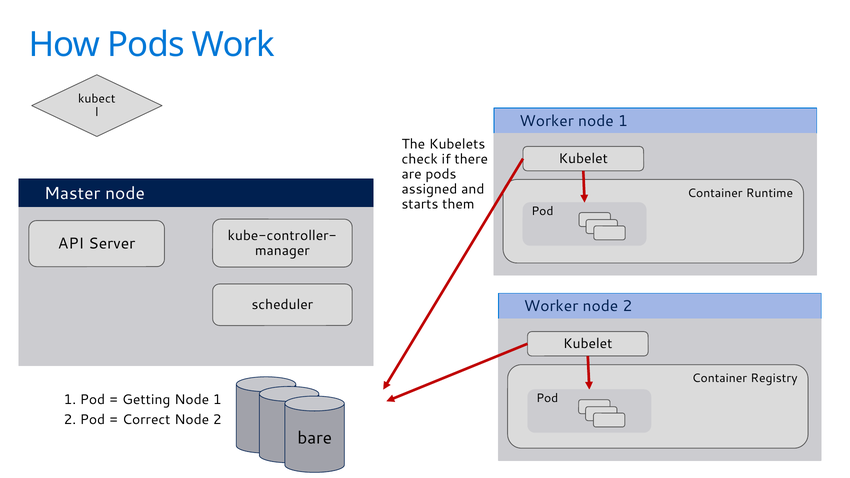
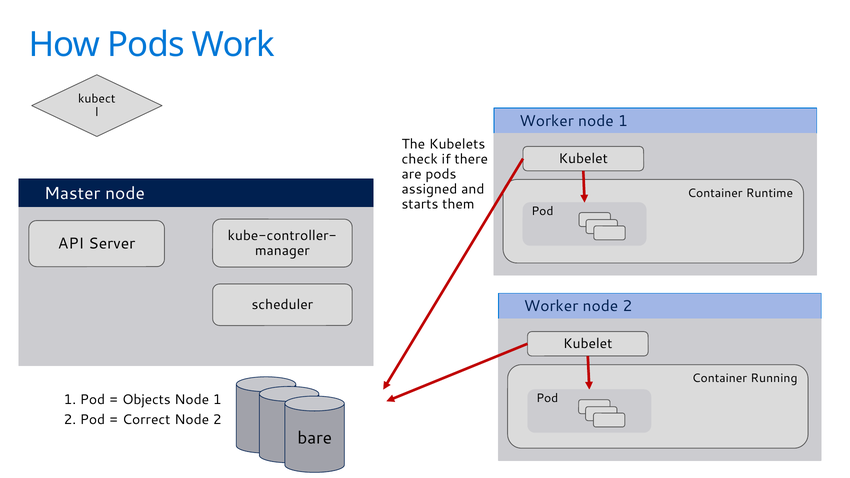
Registry: Registry -> Running (774, 378)
Getting: Getting -> Objects (146, 400)
